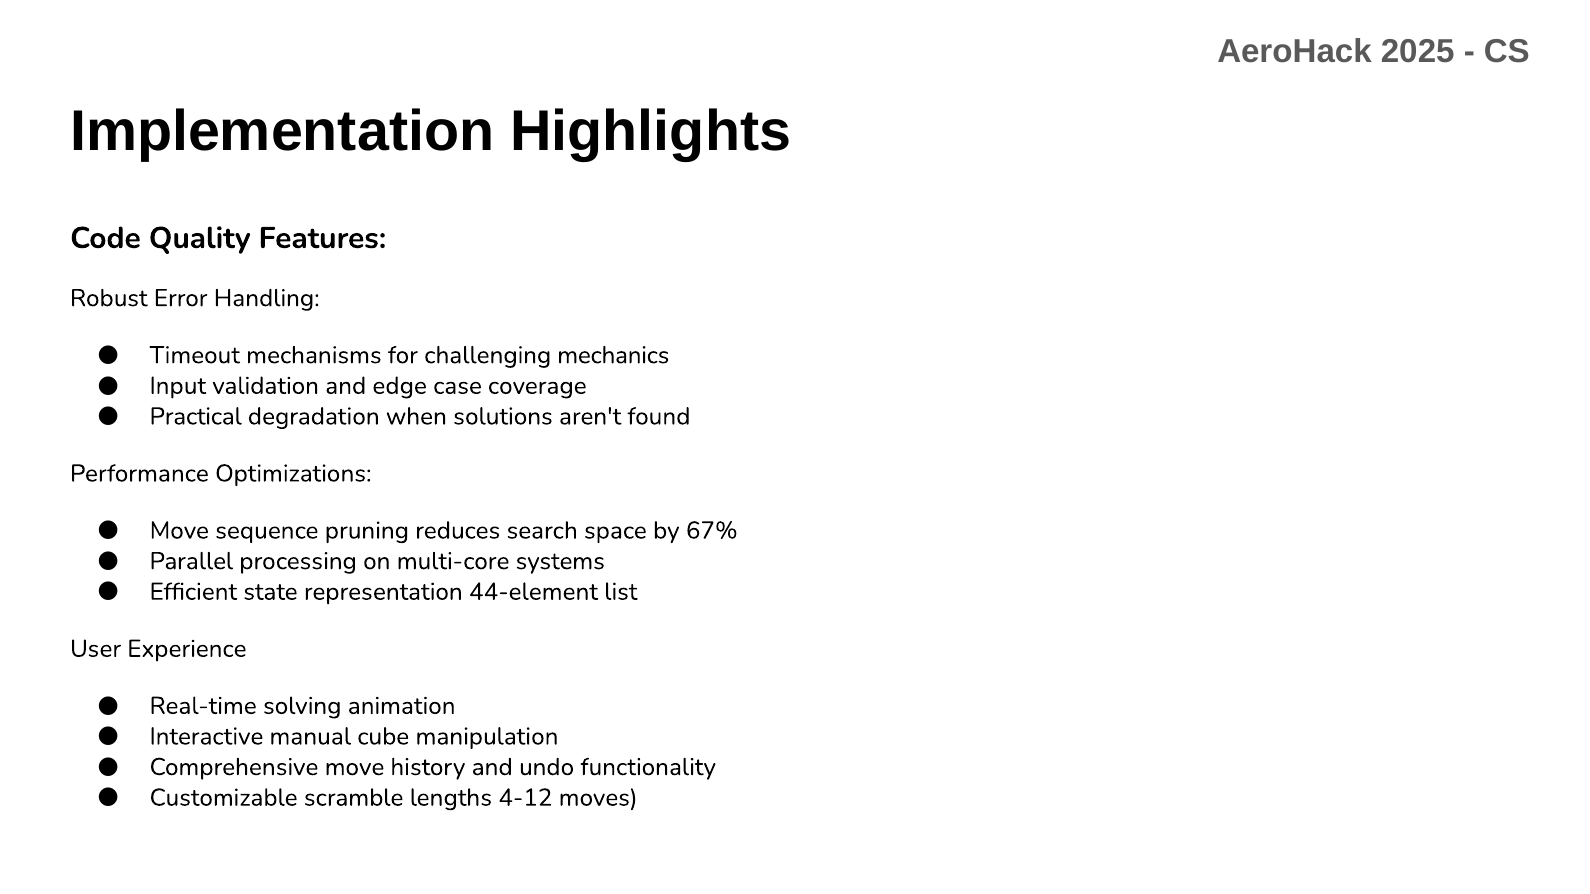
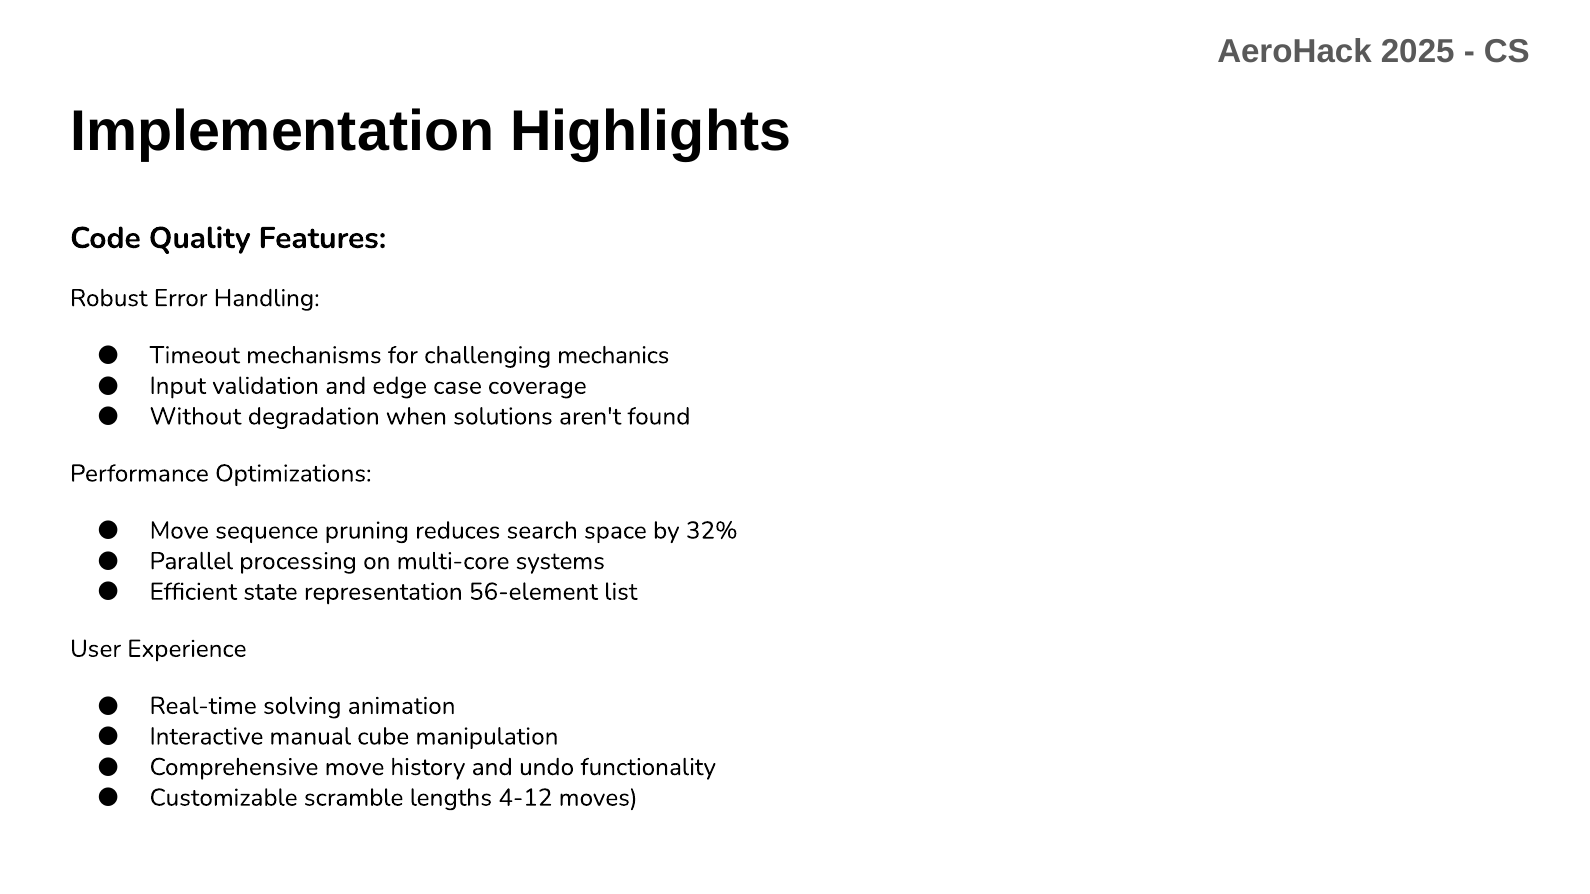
Practical: Practical -> Without (195, 417)
67%: 67% -> 32% (712, 531)
44-element: 44-element -> 56-element (533, 592)
